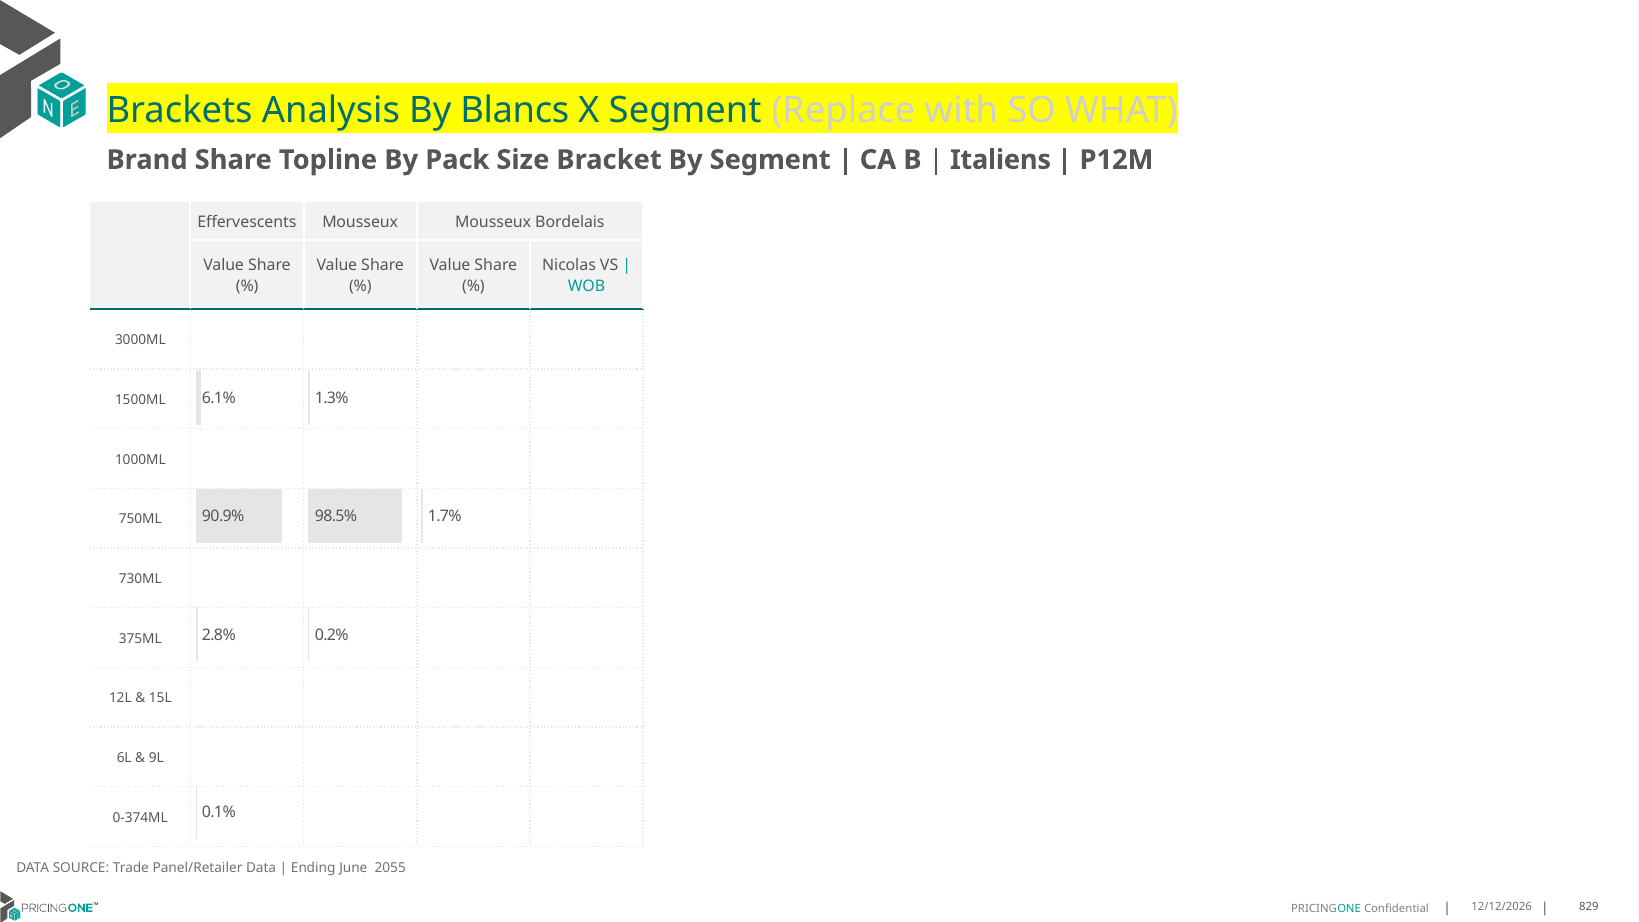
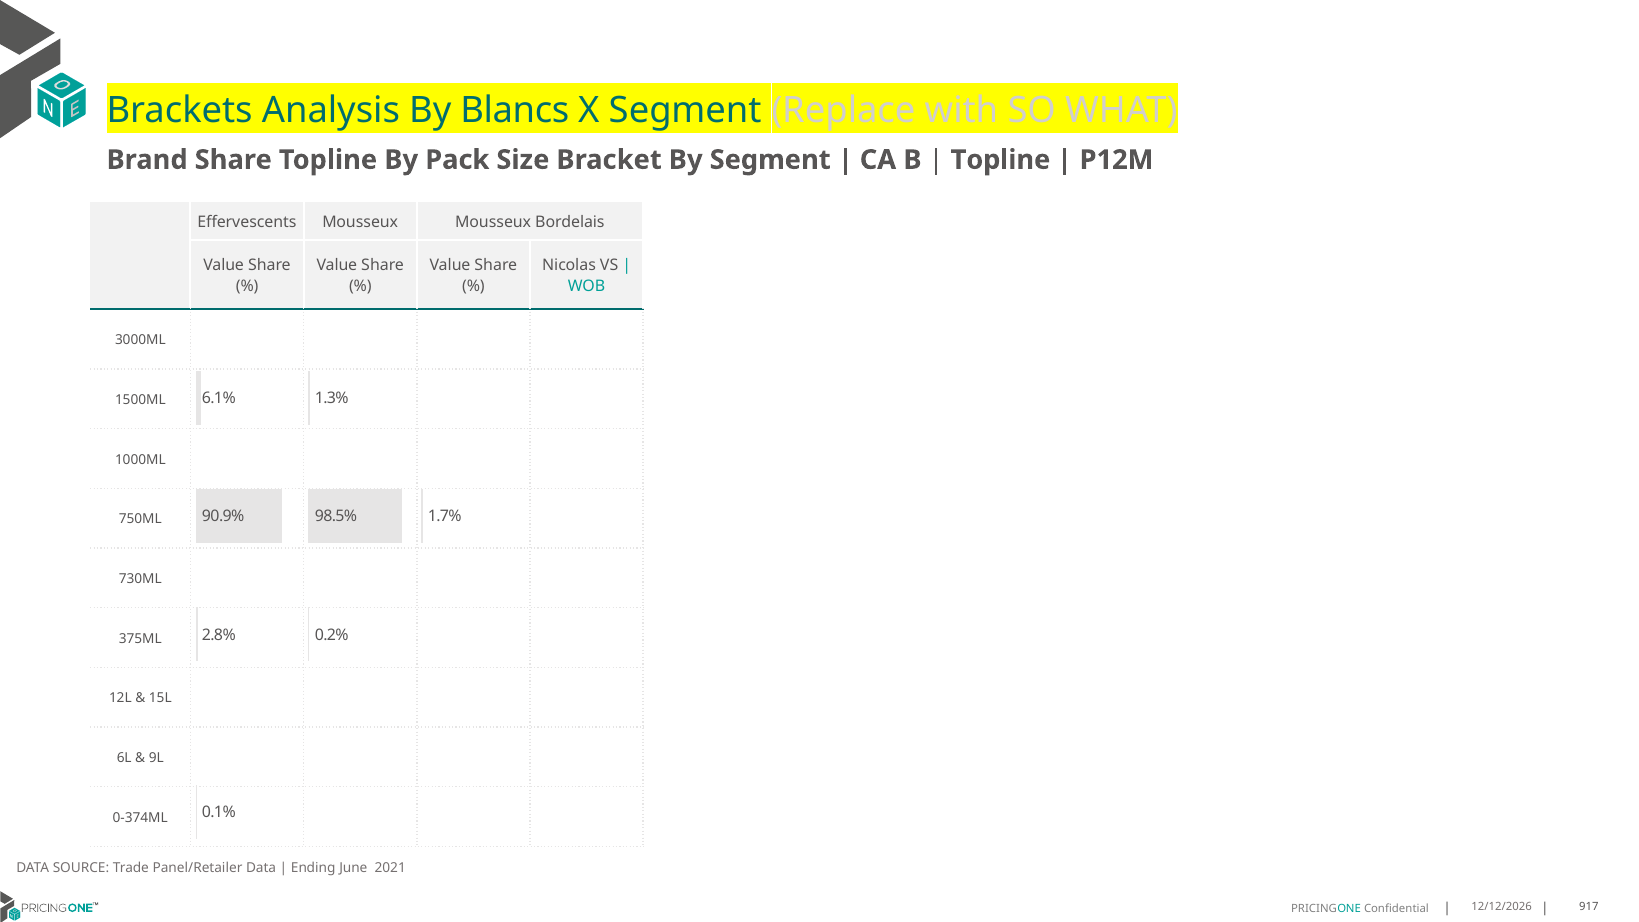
Italiens: Italiens -> Topline (1000, 160)
2055: 2055 -> 2021 (390, 868)
829: 829 -> 917 (1589, 906)
